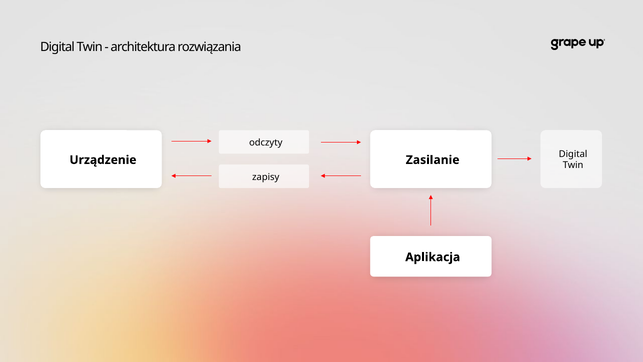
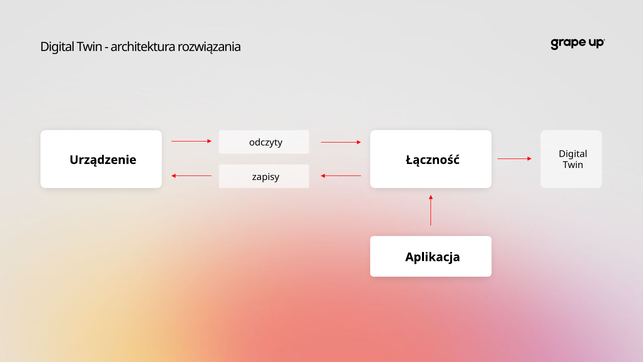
Zasilanie: Zasilanie -> Łączność (433, 160)
